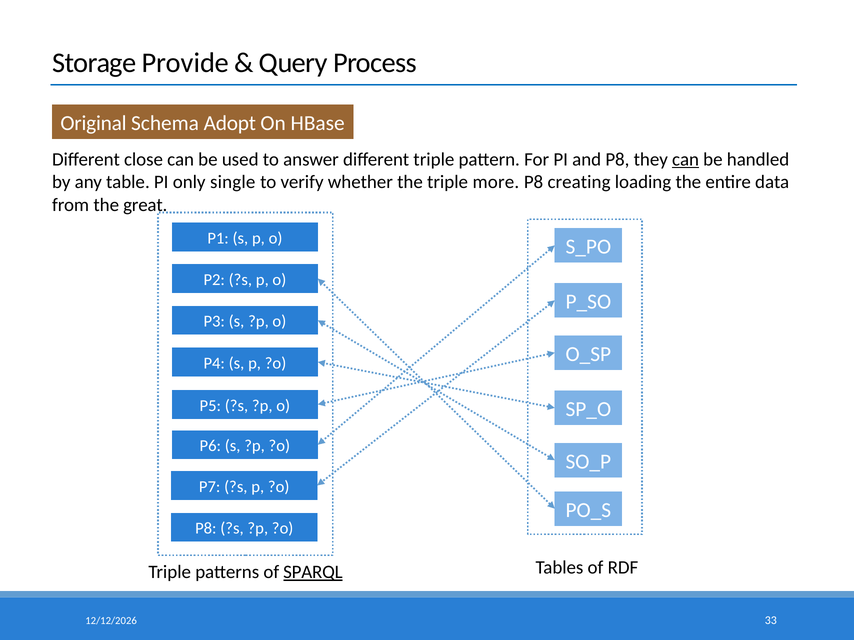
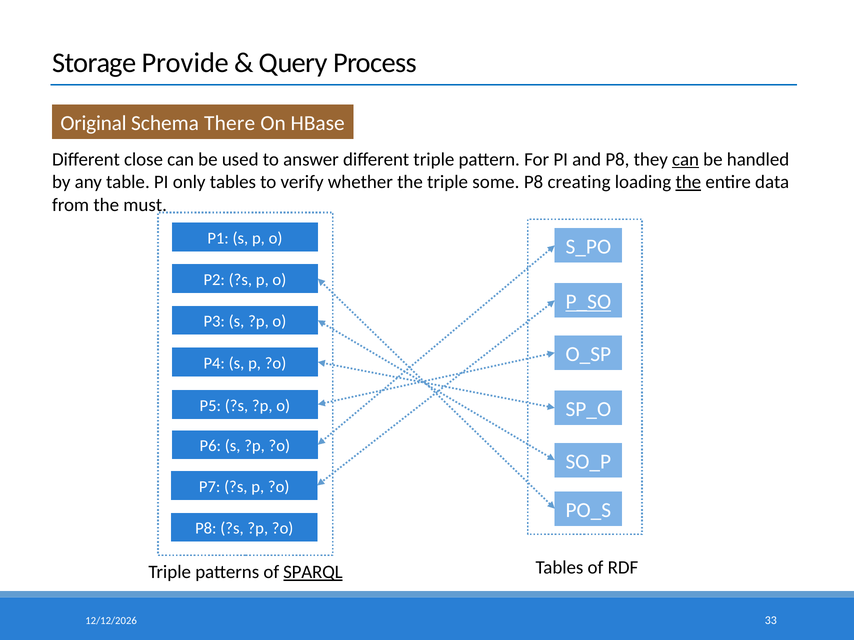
Adopt: Adopt -> There (230, 124)
only single: single -> tables (233, 182)
more: more -> some (496, 182)
the underline: none -> present (688, 182)
great: great -> must (145, 205)
P_SO underline: none -> present (588, 302)
